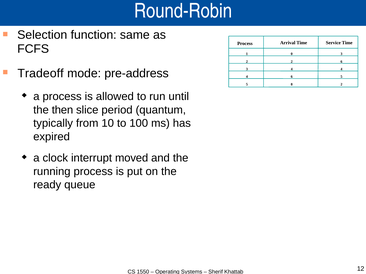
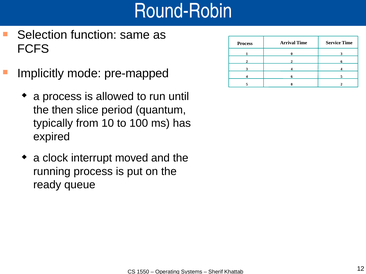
Tradeoff: Tradeoff -> Implicitly (41, 73)
pre-address: pre-address -> pre-mapped (137, 73)
